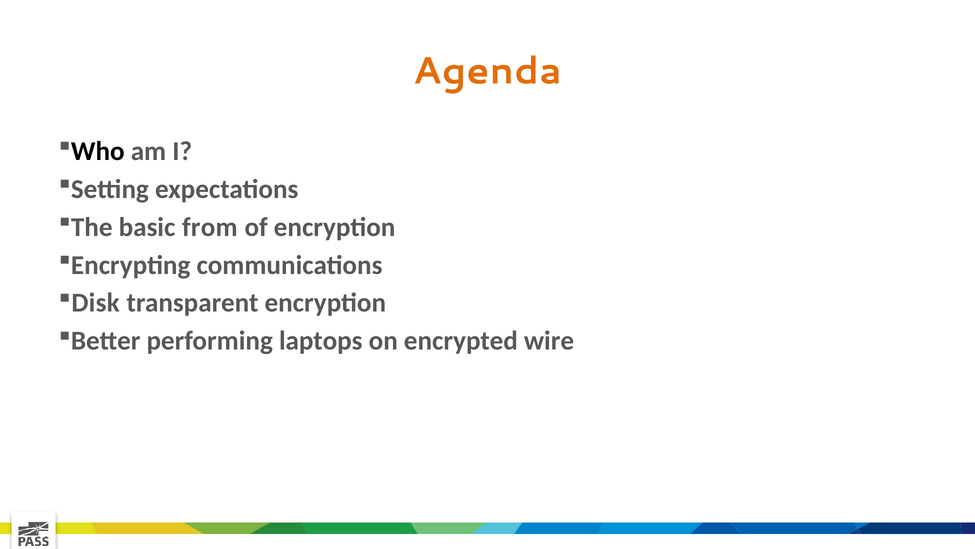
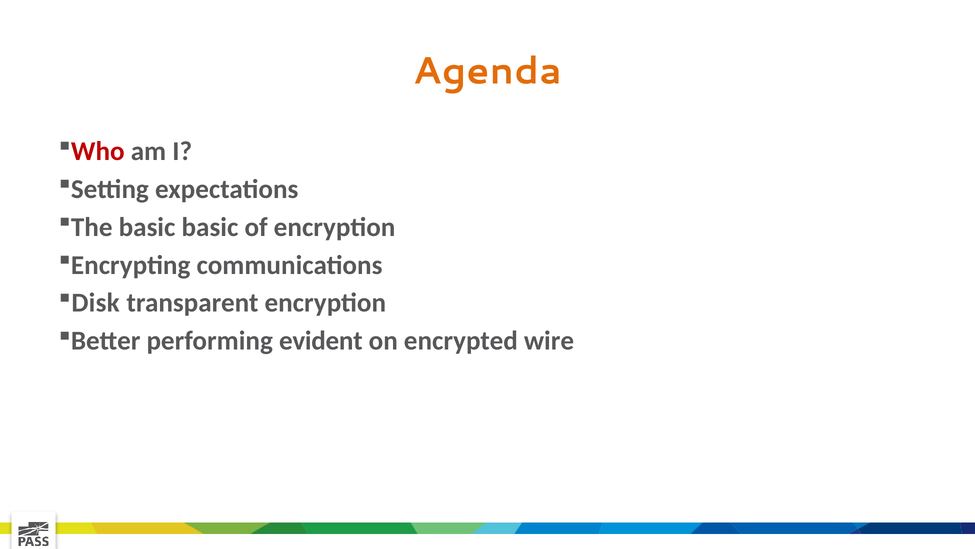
Who colour: black -> red (98, 151)
basic from: from -> basic (210, 227)
laptops: laptops -> evident (321, 341)
